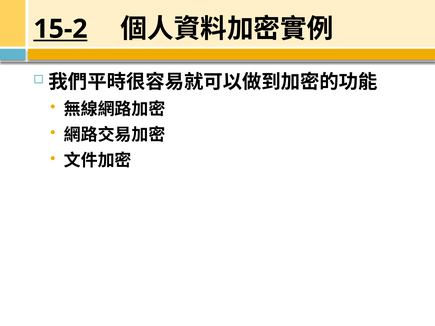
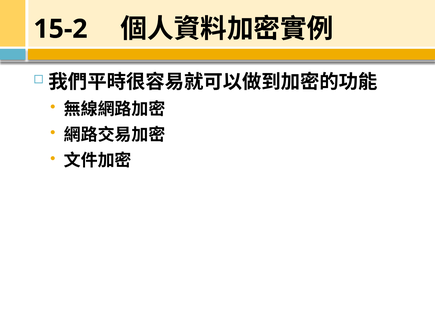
15-2 underline: present -> none (60, 29)
